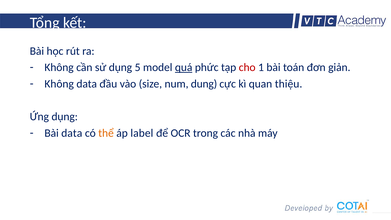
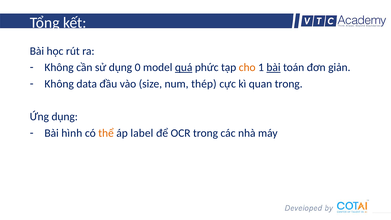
5: 5 -> 0 (138, 67)
cho colour: red -> orange (247, 67)
bài underline: none -> present (274, 67)
dung: dung -> thép (204, 84)
quan thiệu: thiệu -> trong (289, 84)
Bài data: data -> hình (72, 133)
